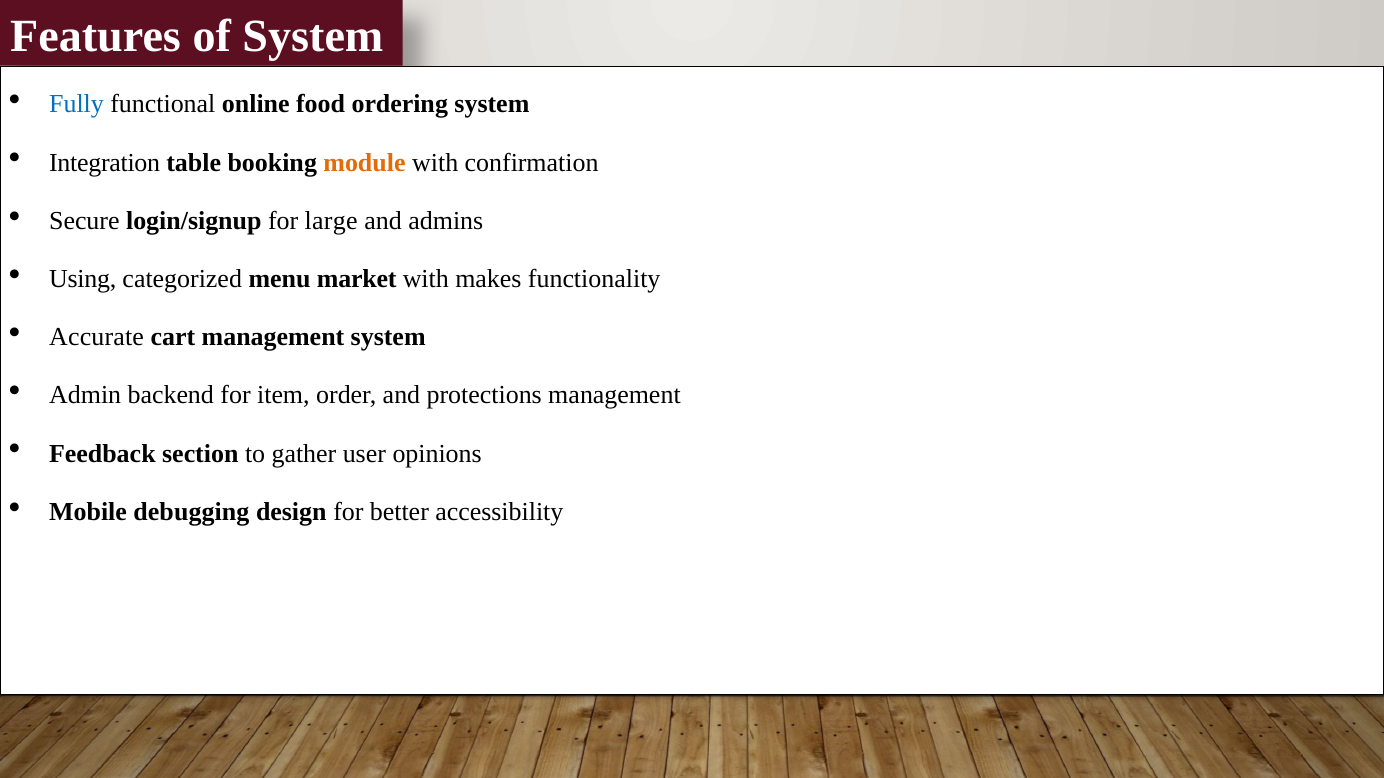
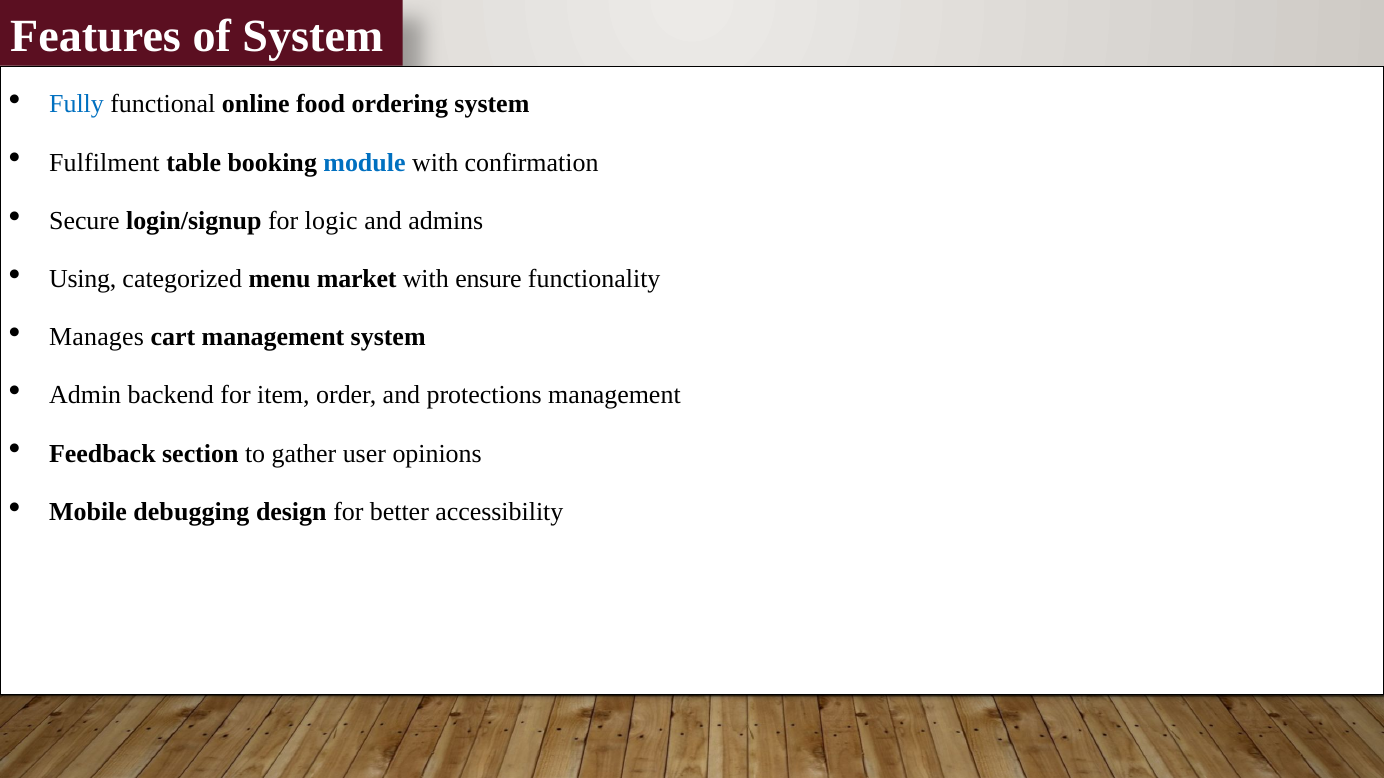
Integration: Integration -> Fulfilment (104, 163)
module colour: orange -> blue (364, 163)
large: large -> logic (331, 221)
makes: makes -> ensure (488, 279)
Accurate: Accurate -> Manages (97, 337)
